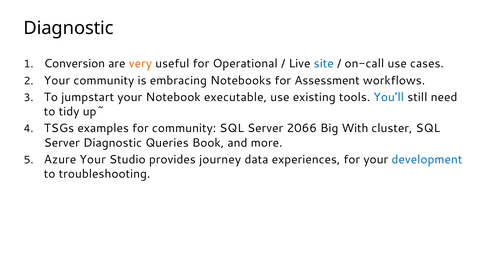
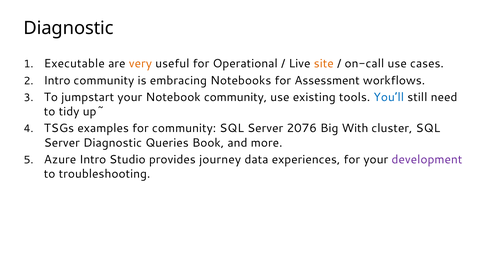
Conversion: Conversion -> Executable (74, 64)
site colour: blue -> orange (324, 64)
Your: Your -> Intro (57, 80)
Notebook executable: executable -> community (236, 97)
2066: 2066 -> 2076 (302, 128)
Azure Your: Your -> Intro (93, 160)
development colour: blue -> purple (427, 160)
